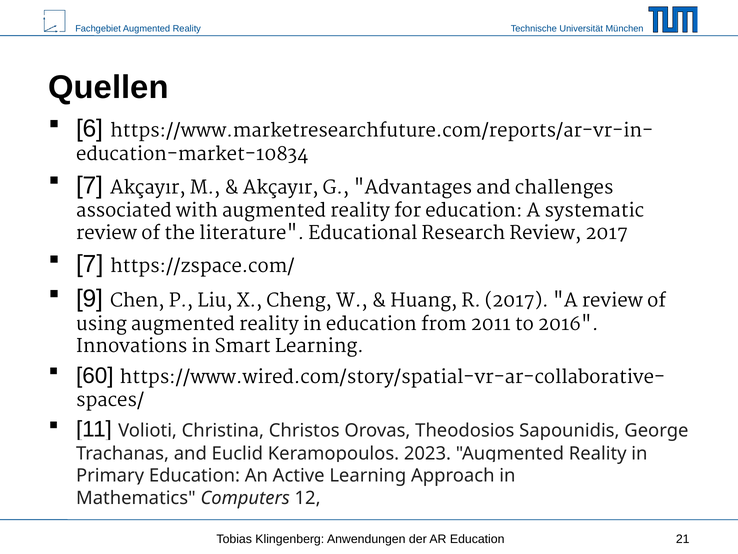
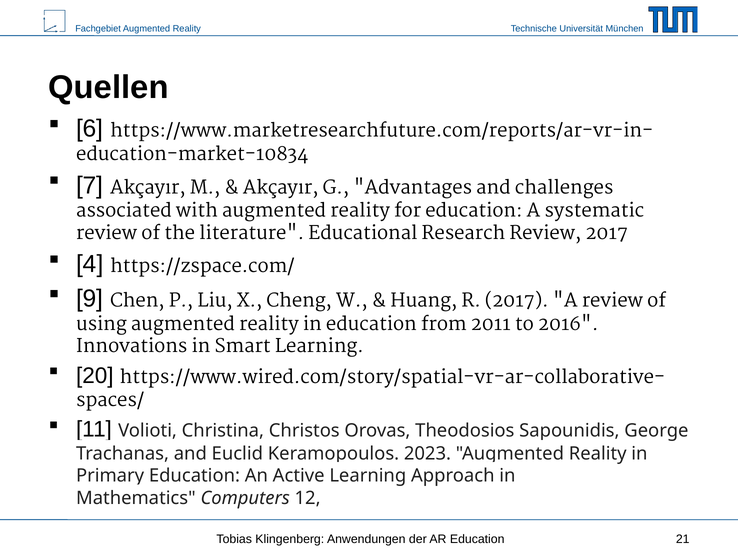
7: 7 -> 4 (90, 264)
60: 60 -> 20 (95, 375)
